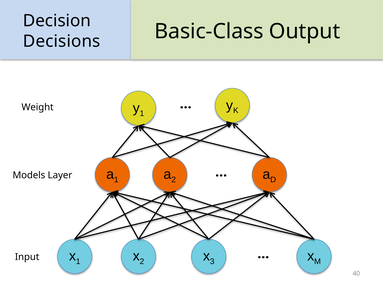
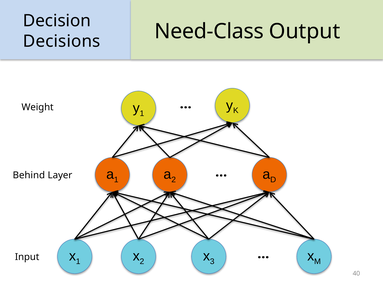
Basic-Class: Basic-Class -> Need-Class (209, 31)
Models: Models -> Behind (29, 175)
